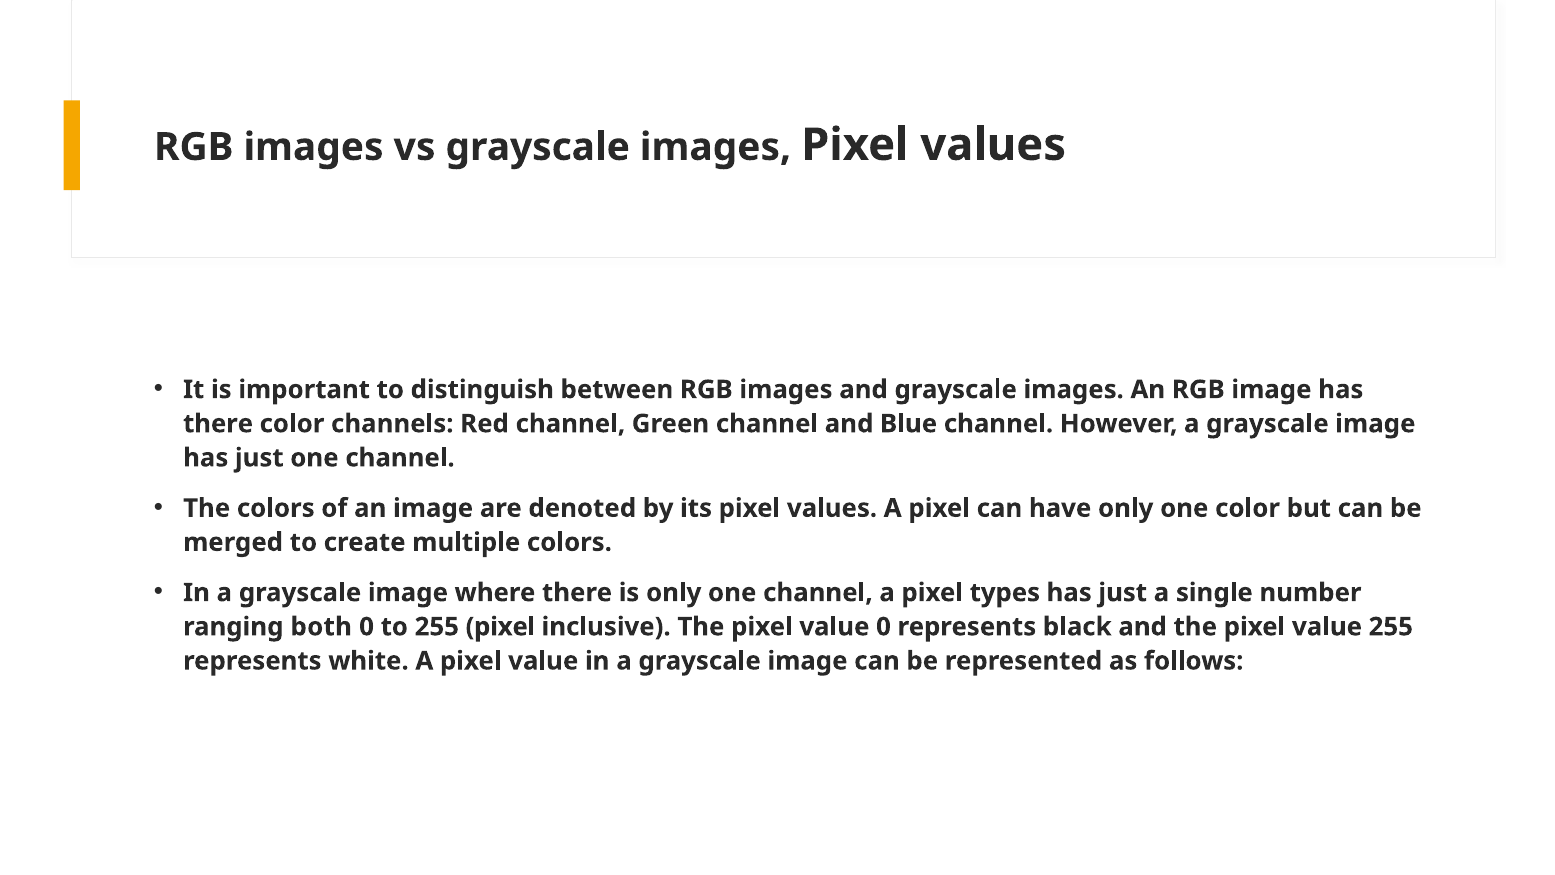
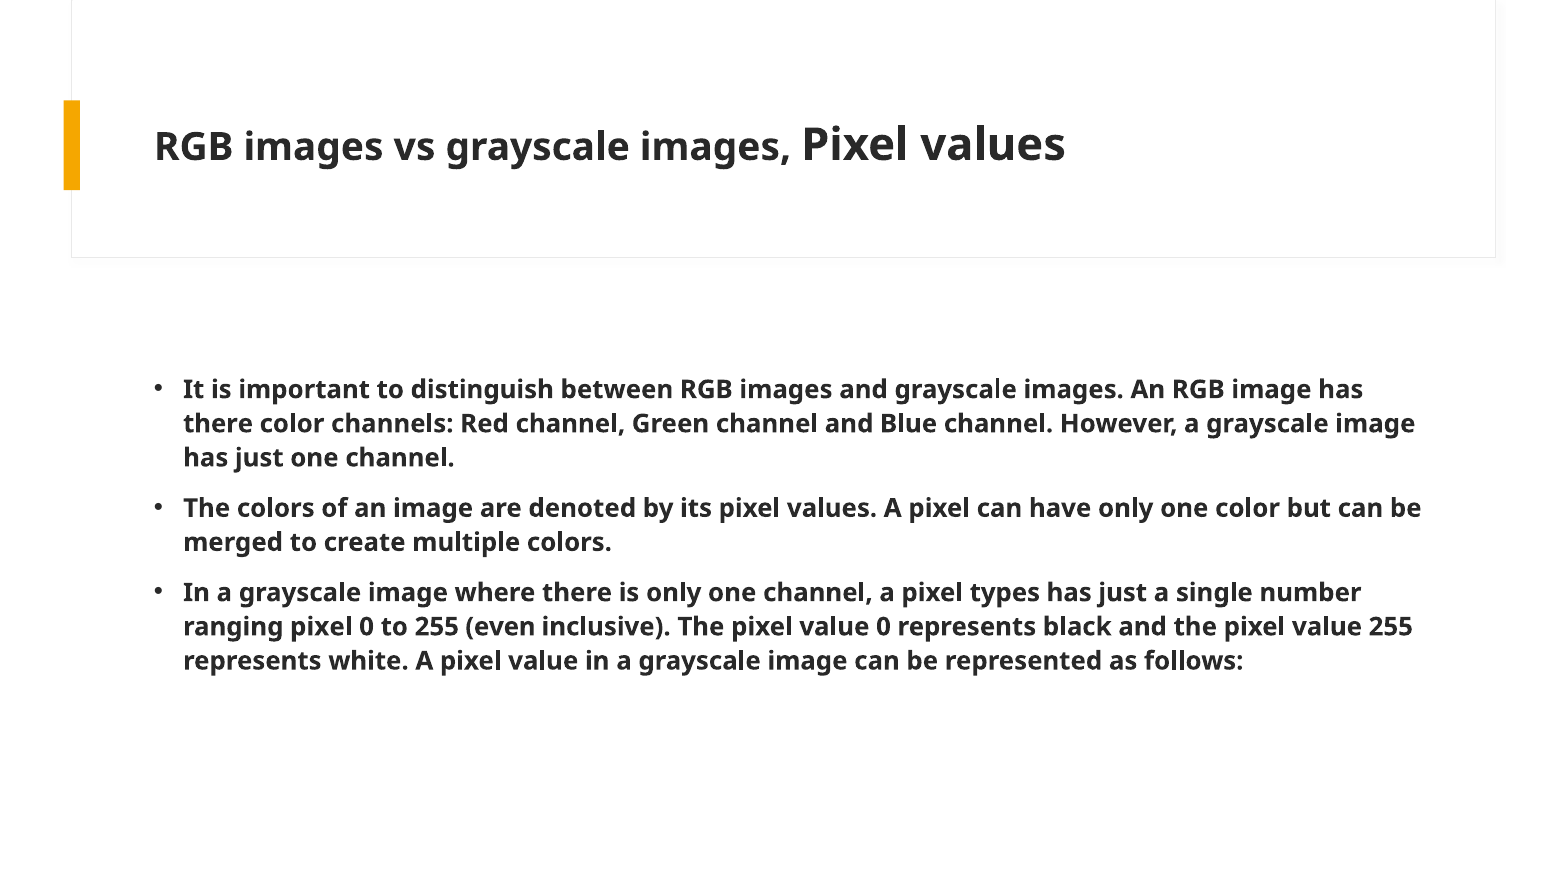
ranging both: both -> pixel (321, 627)
255 pixel: pixel -> even (500, 627)
